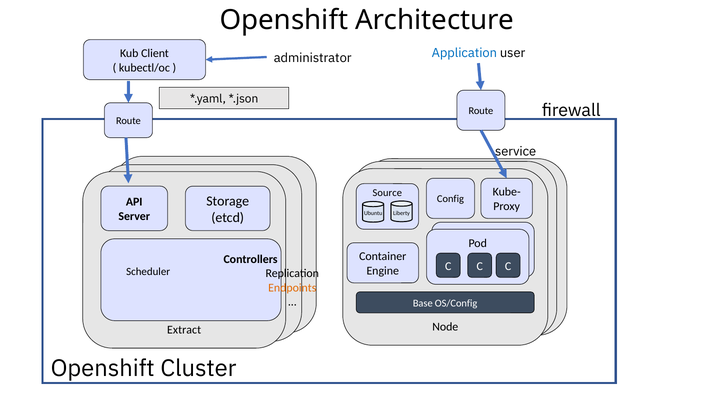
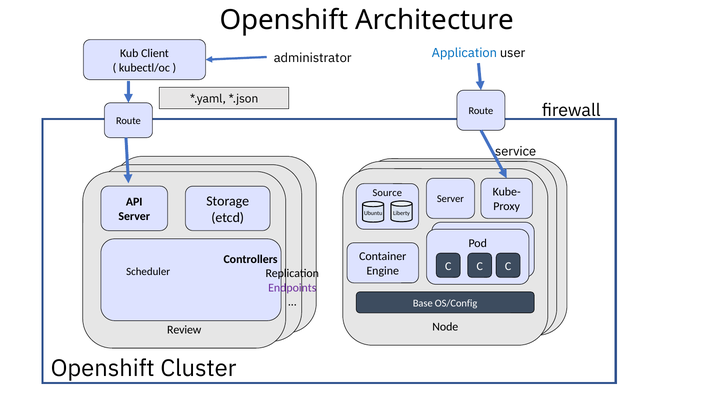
Config: Config -> Server (450, 199)
Endpoints colour: orange -> purple (292, 288)
Extract: Extract -> Review (184, 330)
